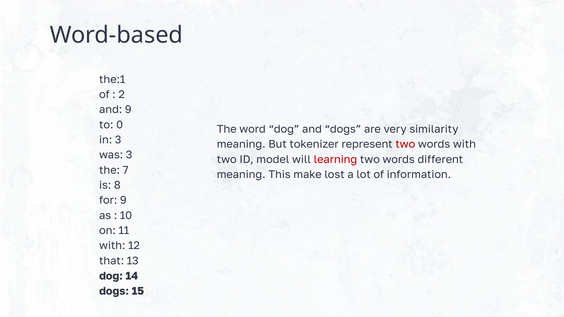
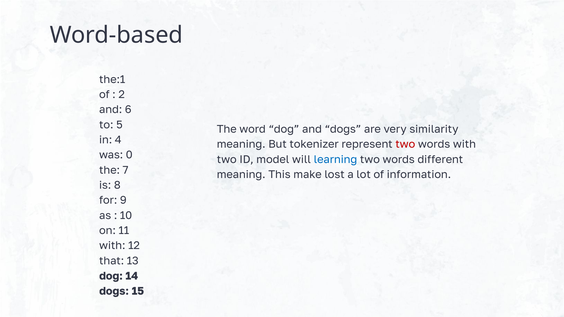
and 9: 9 -> 6 (128, 110)
0: 0 -> 5 (119, 125)
in 3: 3 -> 4 (118, 140)
was 3: 3 -> 0 (129, 155)
learning colour: red -> blue (335, 160)
